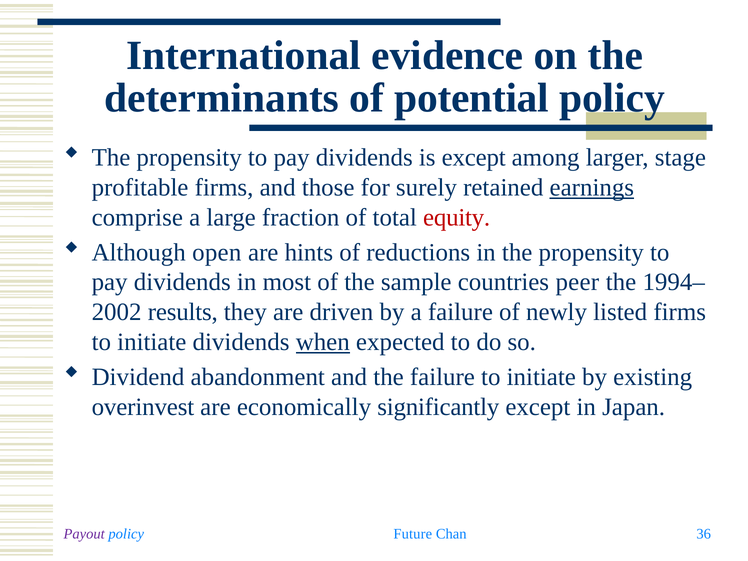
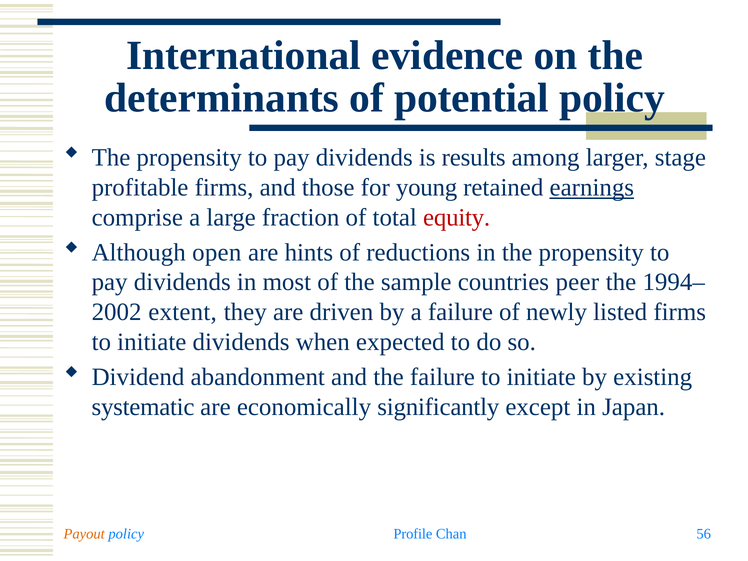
is except: except -> results (474, 158)
surely: surely -> young (427, 188)
results: results -> extent (183, 312)
when underline: present -> none (323, 342)
overinvest: overinvest -> systematic (143, 407)
Payout colour: purple -> orange (84, 534)
Future: Future -> Profile (413, 534)
36: 36 -> 56 (704, 534)
